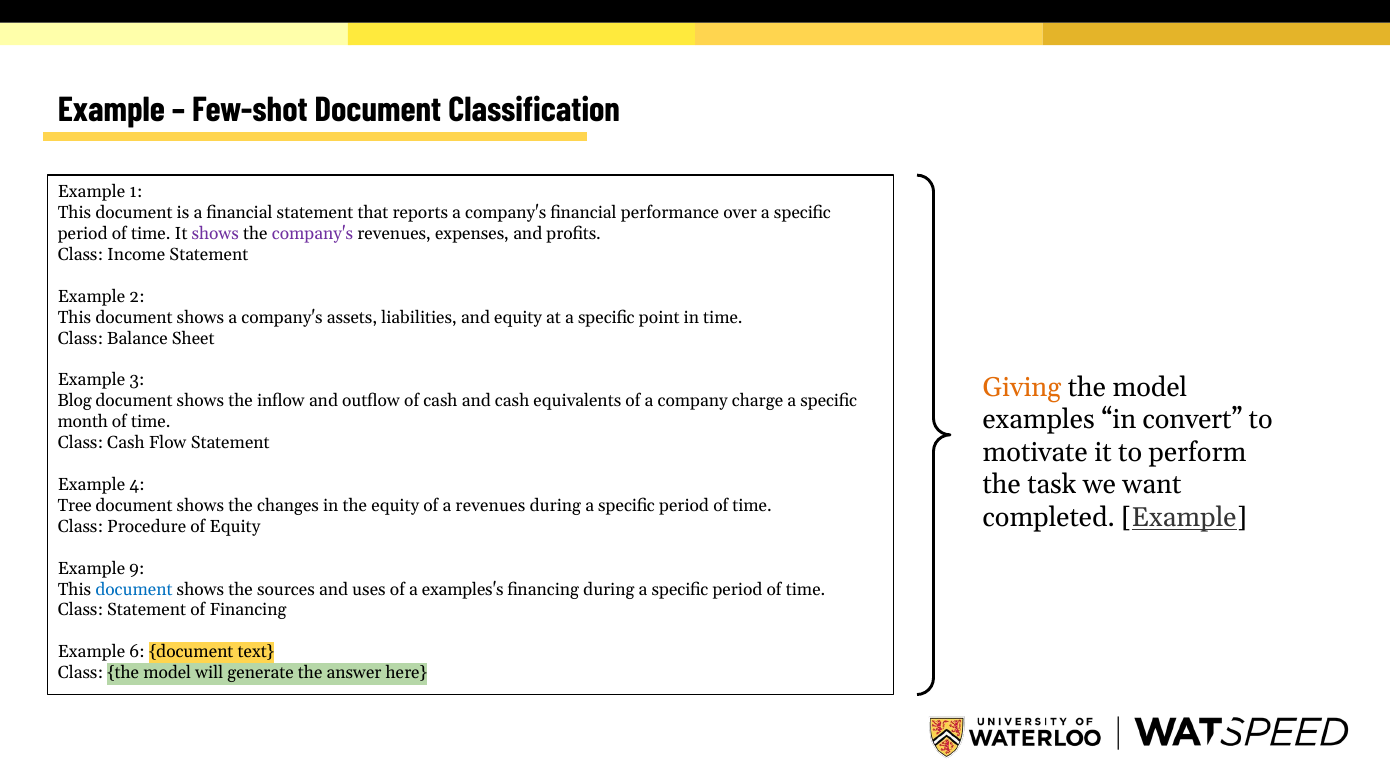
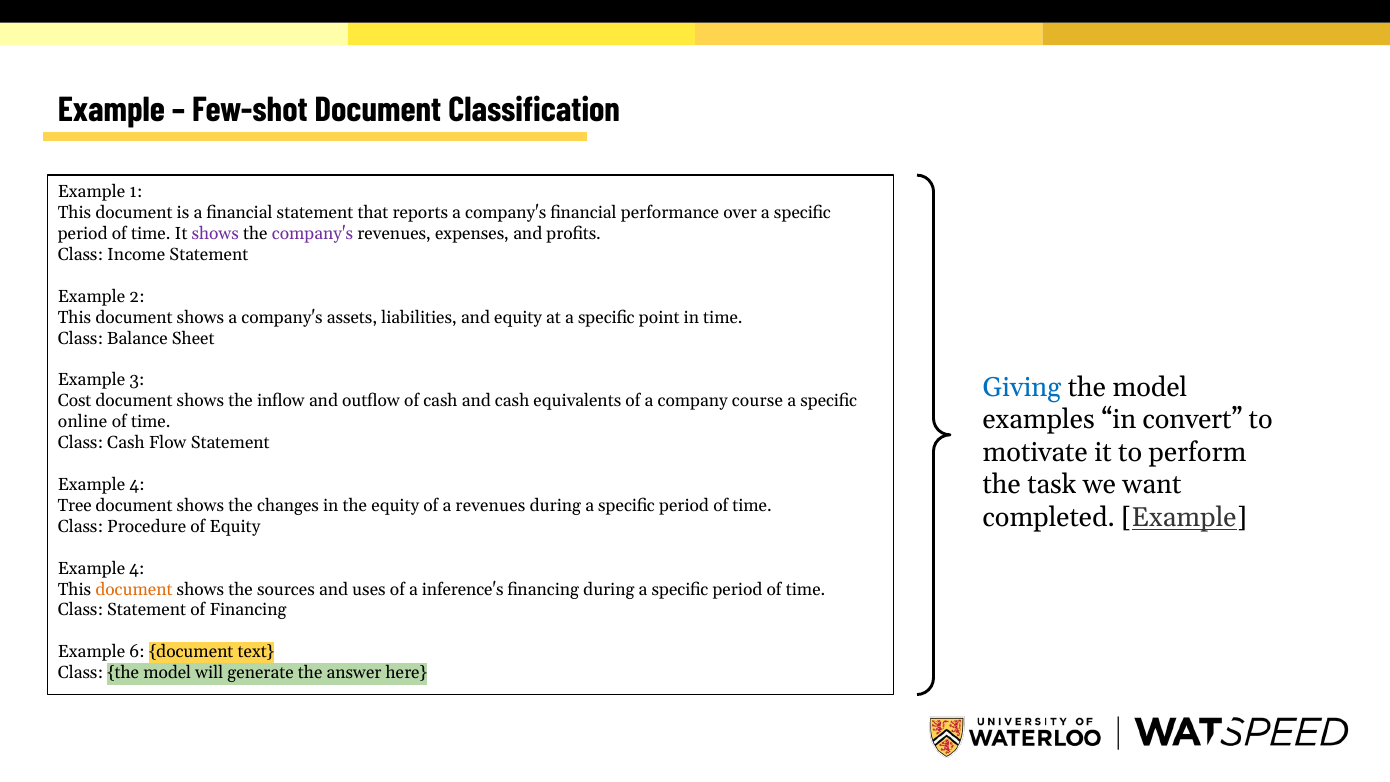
Giving colour: orange -> blue (1022, 387)
Blog: Blog -> Cost (75, 401)
charge: charge -> course (757, 401)
month: month -> online (83, 422)
9: 9 -> 4 (137, 568)
document colour: blue -> orange (134, 589)
examples's: examples's -> inference's (463, 589)
